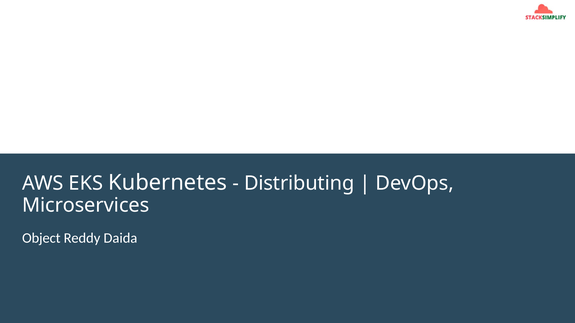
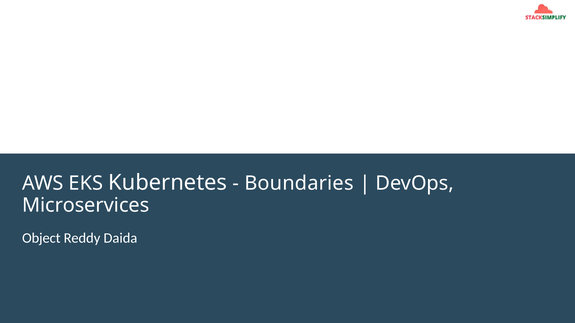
Distributing: Distributing -> Boundaries (299, 184)
